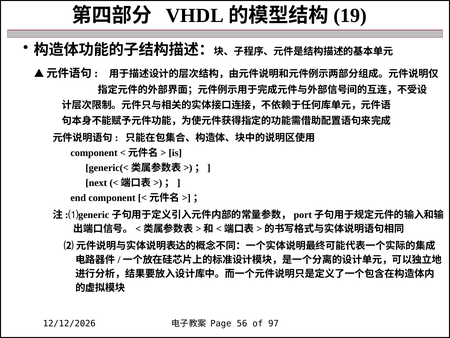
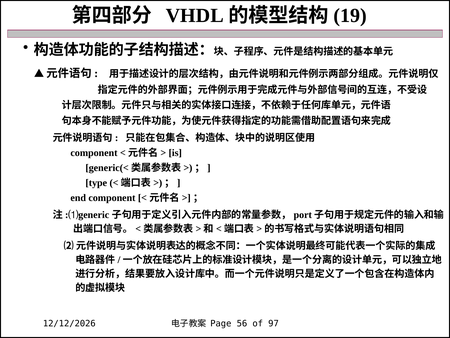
next: next -> type (96, 183)
